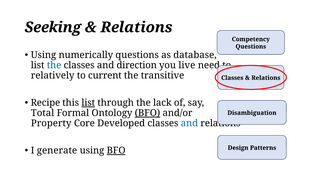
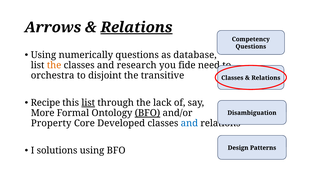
Seeking: Seeking -> Arrows (53, 27)
Relations underline: none -> present (137, 27)
the colour: blue -> orange (54, 65)
direction: direction -> research (137, 65)
live: live -> fide (187, 65)
relatively: relatively -> orchestra (53, 75)
current: current -> disjoint (105, 75)
Total: Total -> More (43, 113)
generate: generate -> solutions (57, 150)
BFO underline: present -> none (116, 150)
